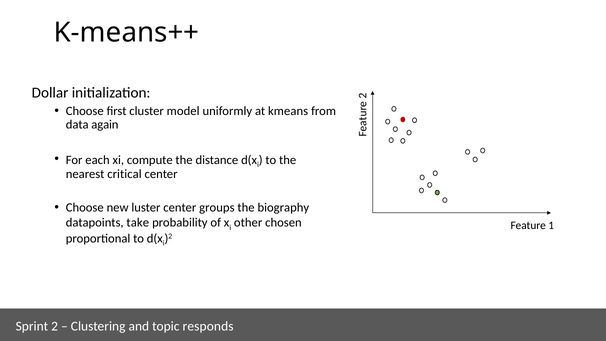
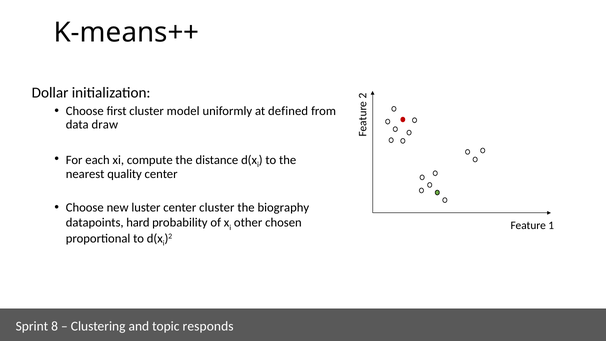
kmeans: kmeans -> defined (288, 111)
again: again -> draw (105, 125)
critical: critical -> quality (125, 174)
center groups: groups -> cluster (217, 207)
take: take -> hard (138, 223)
Sprint 2: 2 -> 8 (55, 326)
